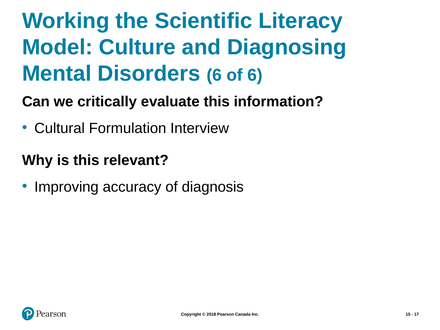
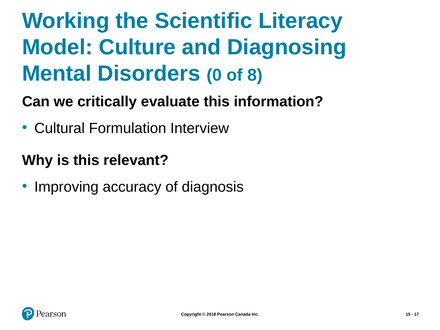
Disorders 6: 6 -> 0 (214, 75)
of 6: 6 -> 8 (255, 75)
